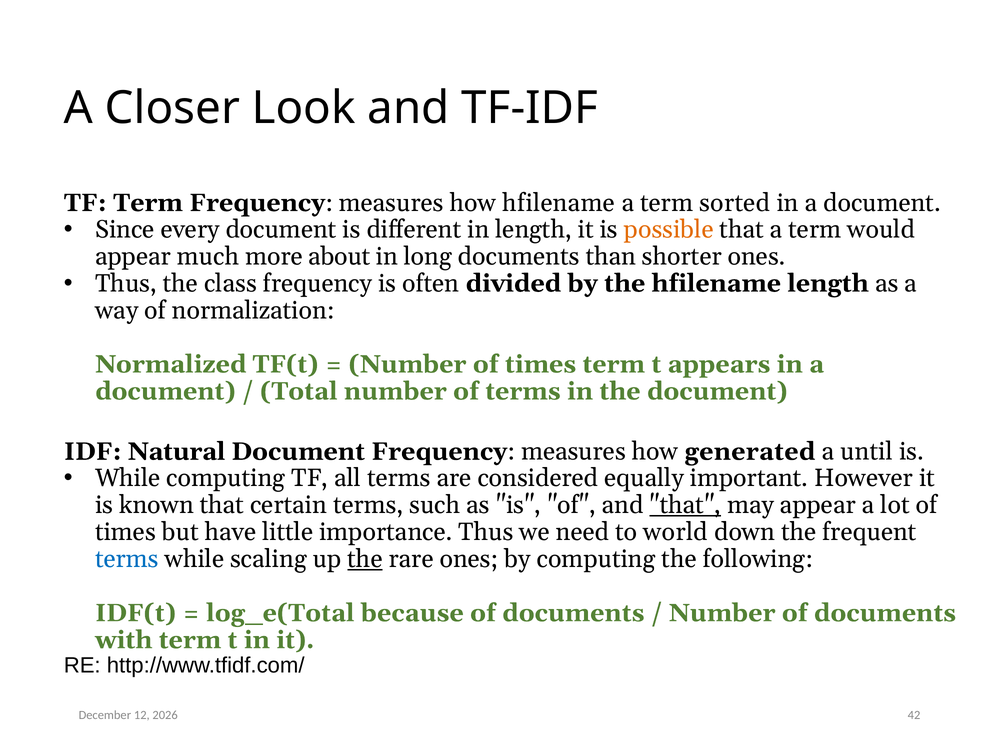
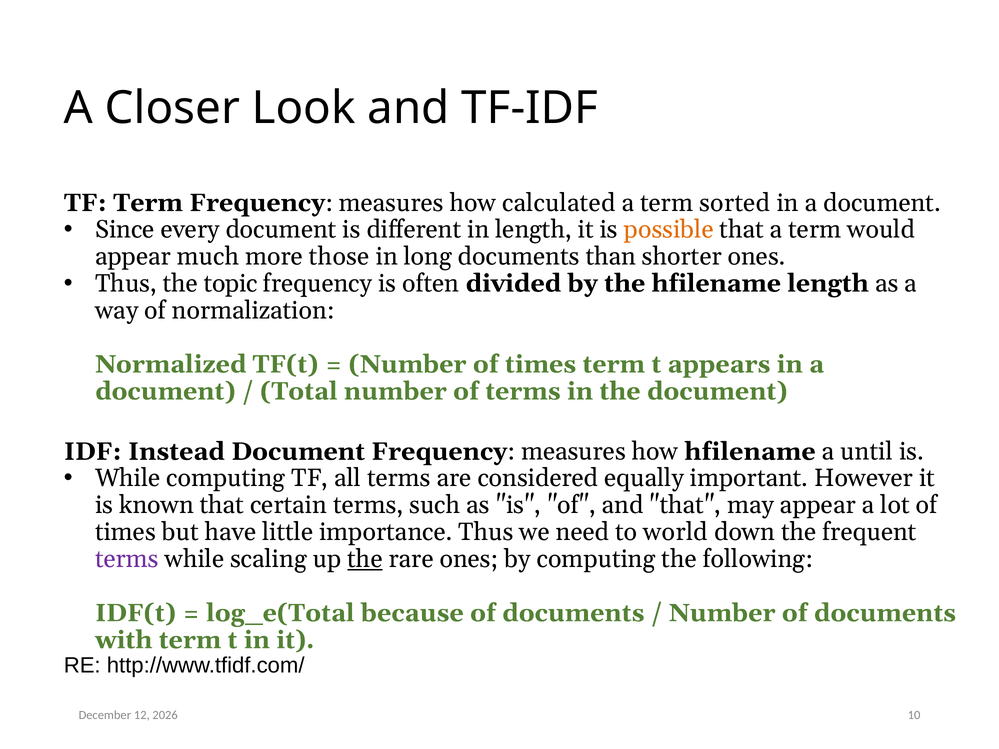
how hfilename: hfilename -> calculated (559, 203)
about: about -> those (339, 256)
class: class -> topic (231, 283)
Natural: Natural -> Instead (176, 452)
how generated: generated -> hfilename (750, 452)
that underline: present -> none (685, 505)
terms colour: blue -> purple (127, 559)
42: 42 -> 10 (914, 715)
